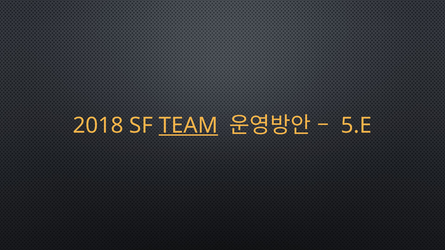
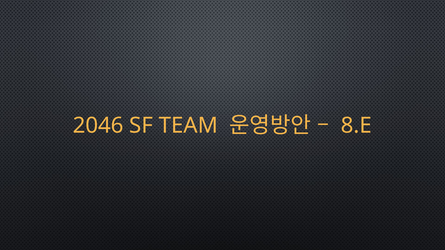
2018: 2018 -> 2046 (98, 126)
TEAM underline: present -> none (188, 126)
5.E: 5.E -> 8.E (356, 126)
